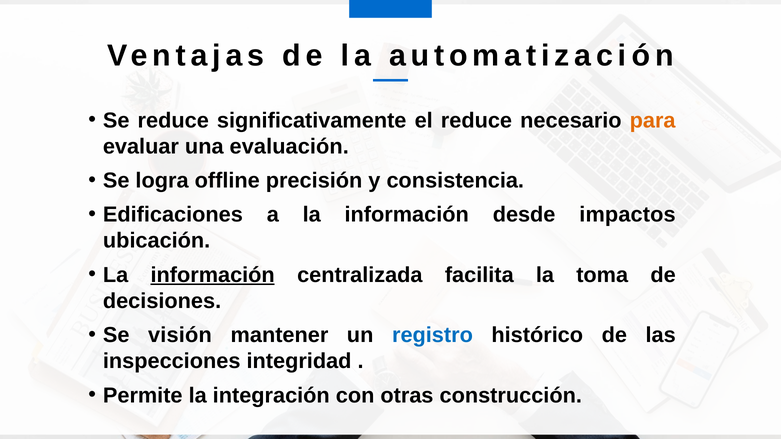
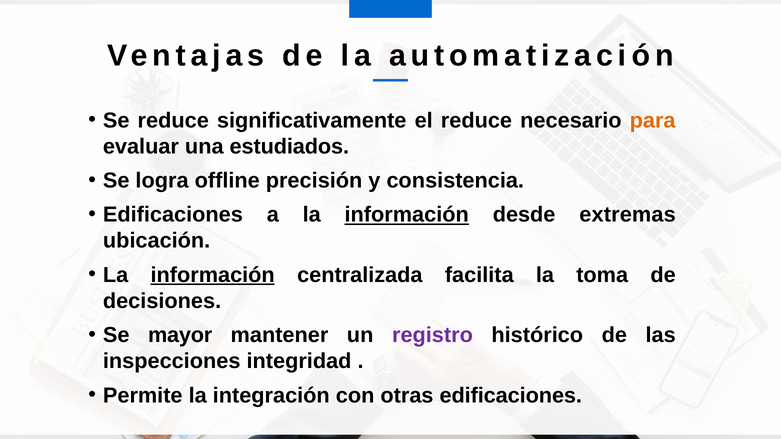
evaluación: evaluación -> estudiados (289, 147)
información underline: none -> present (407, 215)
impactos: impactos -> extremas (628, 215)
visión: visión -> mayor (180, 335)
registro colour: blue -> purple (432, 335)
otras construcción: construcción -> edificaciones (511, 396)
